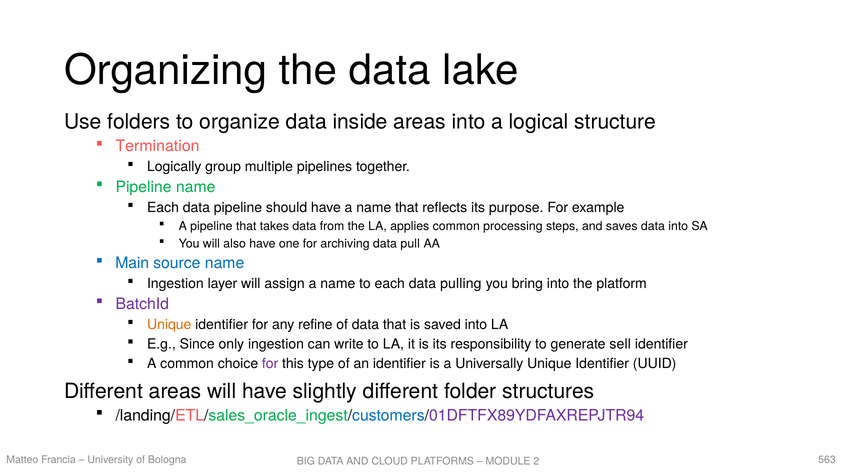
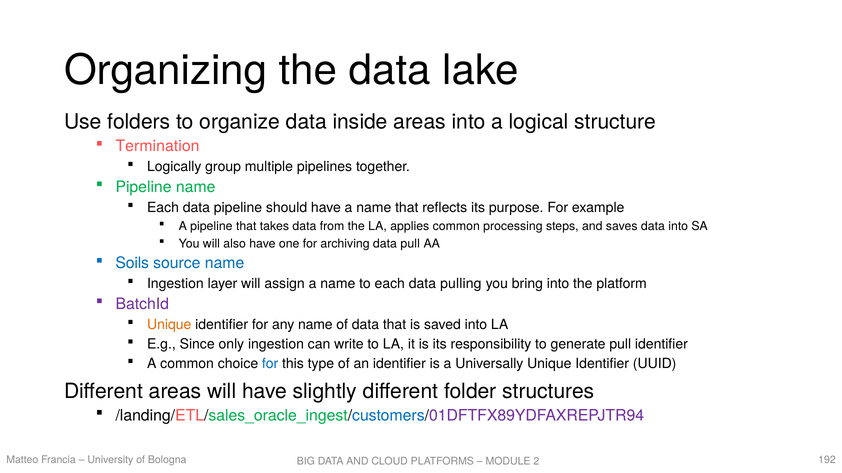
Main: Main -> Soils (132, 264)
any refine: refine -> name (315, 325)
generate sell: sell -> pull (620, 344)
for colour: purple -> blue (270, 364)
563: 563 -> 192 (827, 461)
